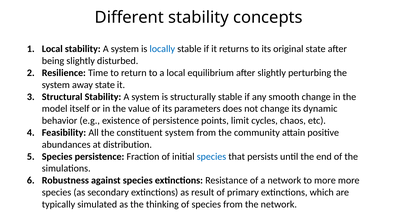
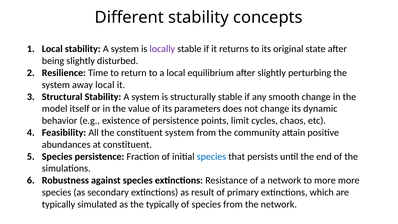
locally colour: blue -> purple (162, 49)
away state: state -> local (105, 85)
at distribution: distribution -> constituent (127, 144)
the thinking: thinking -> typically (162, 204)
